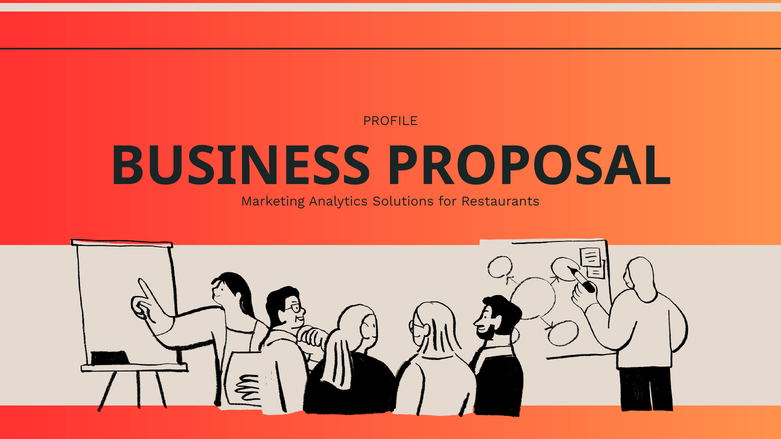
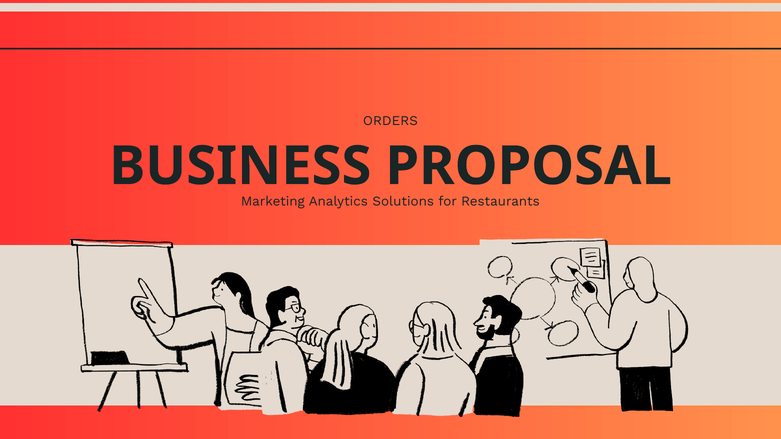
PROFILE: PROFILE -> ORDERS (390, 121)
